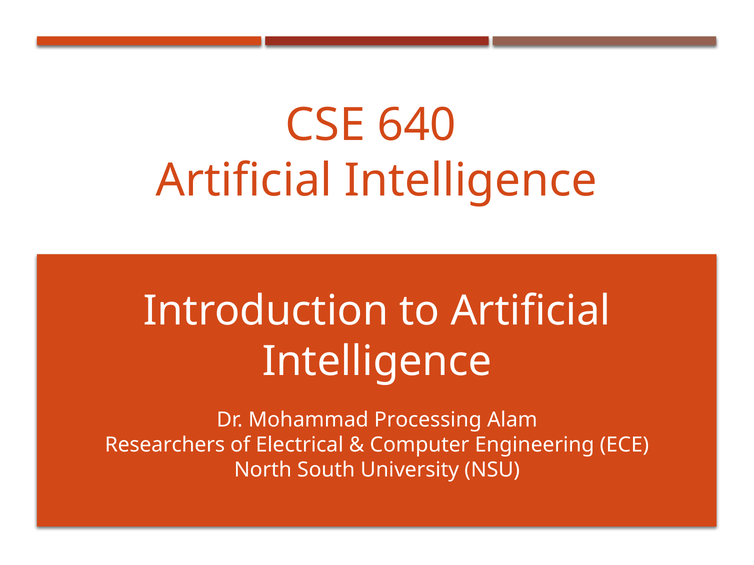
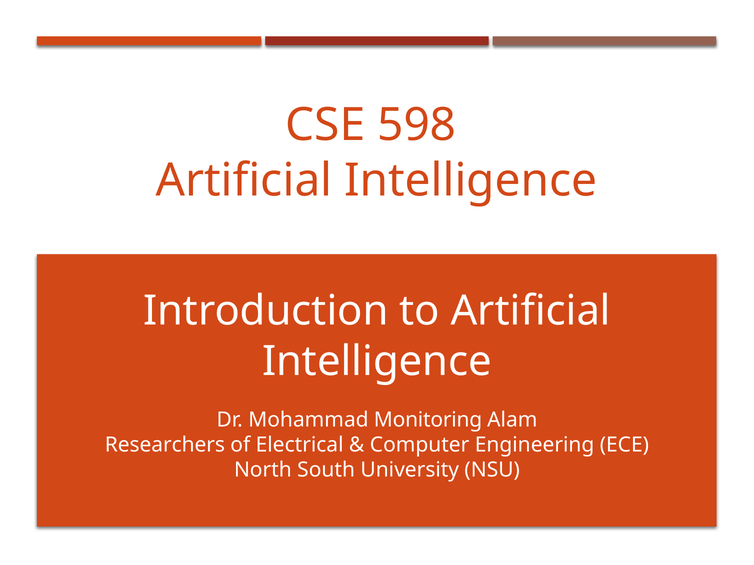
640: 640 -> 598 (417, 125)
Processing: Processing -> Monitoring (428, 420)
